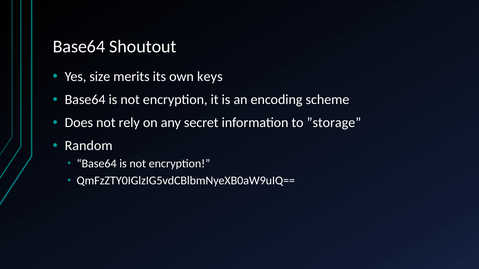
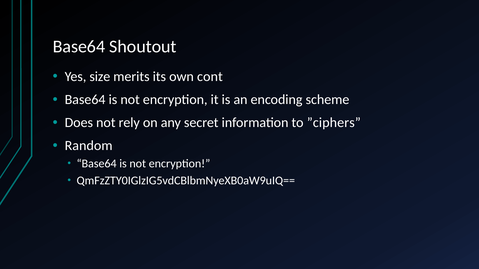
keys: keys -> cont (210, 77)
”storage: ”storage -> ”ciphers (334, 123)
